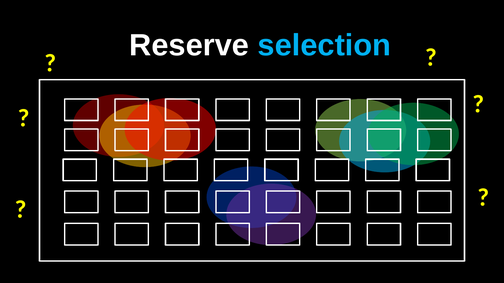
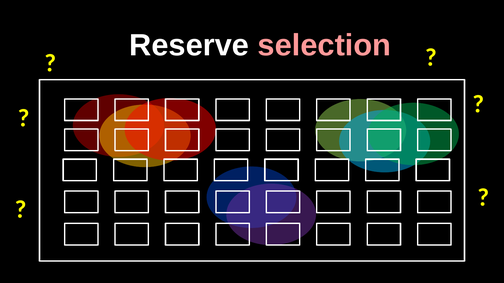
selection colour: light blue -> pink (324, 46)
